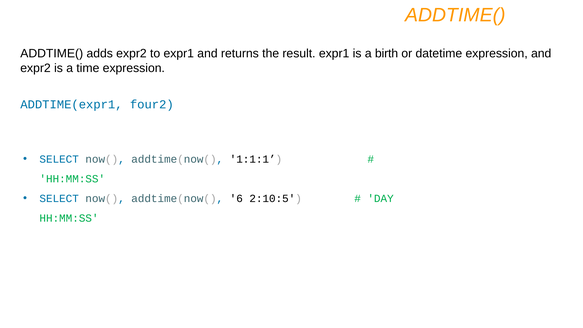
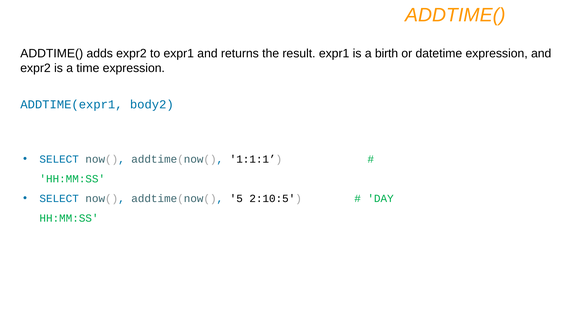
four2: four2 -> body2 (152, 104)
6: 6 -> 5 (236, 198)
